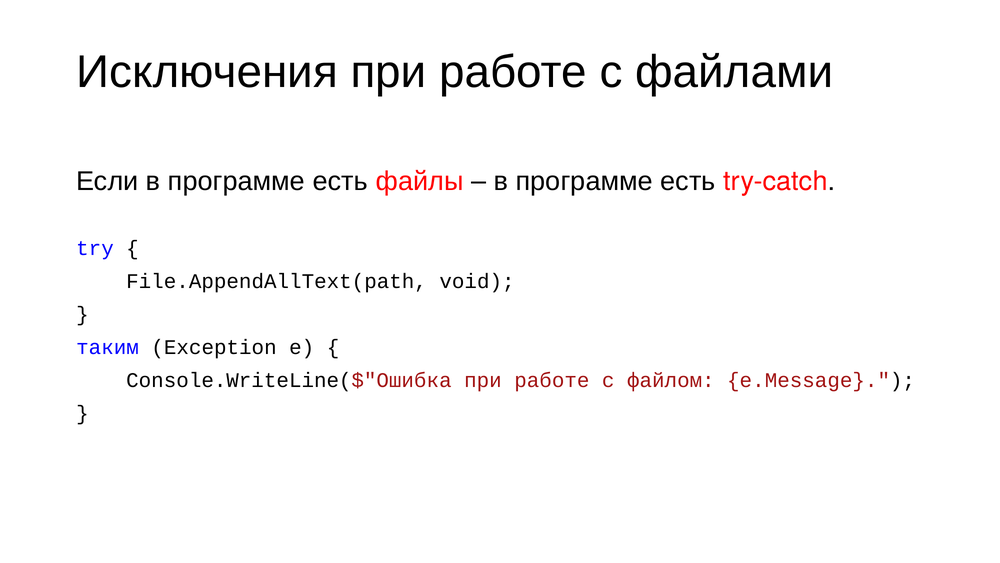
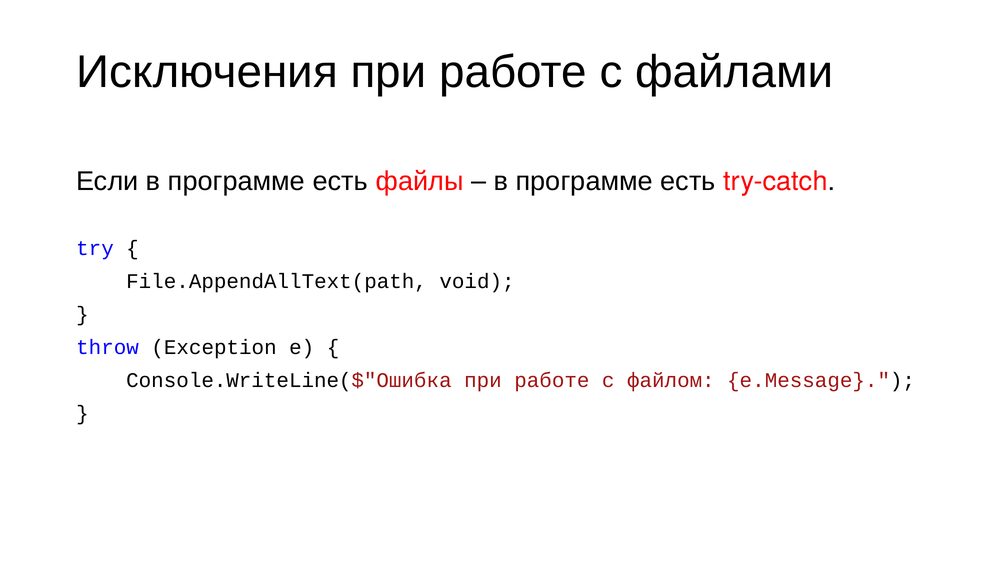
таким: таким -> throw (108, 347)
